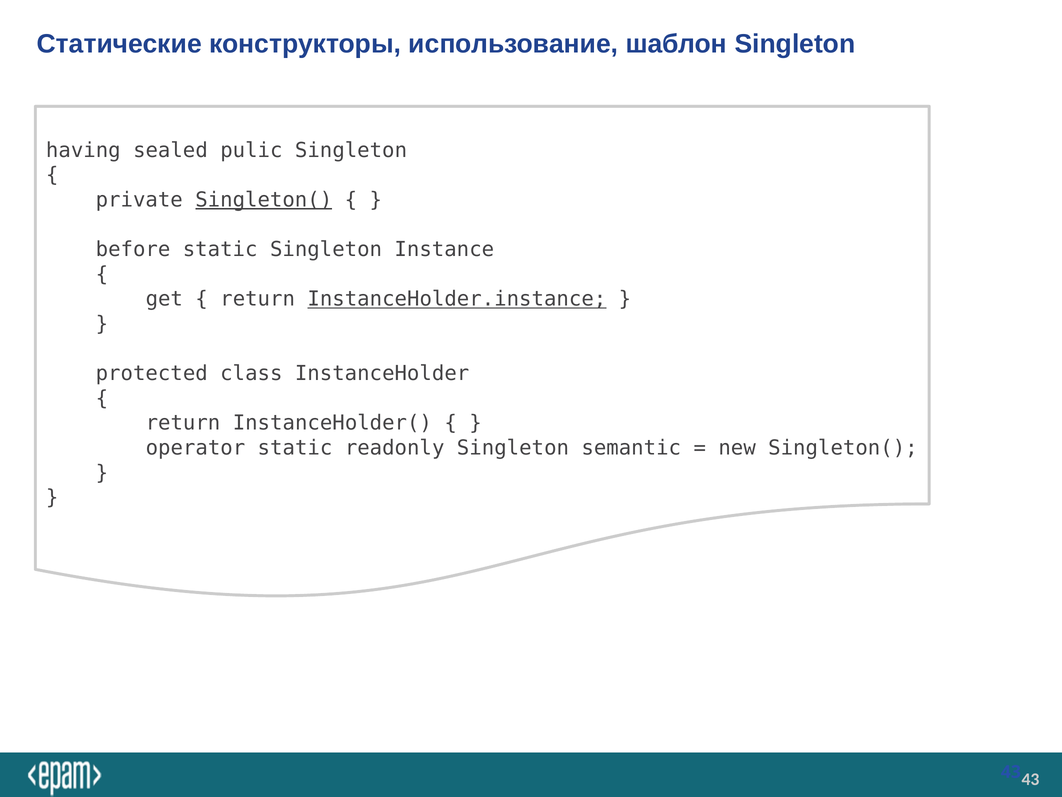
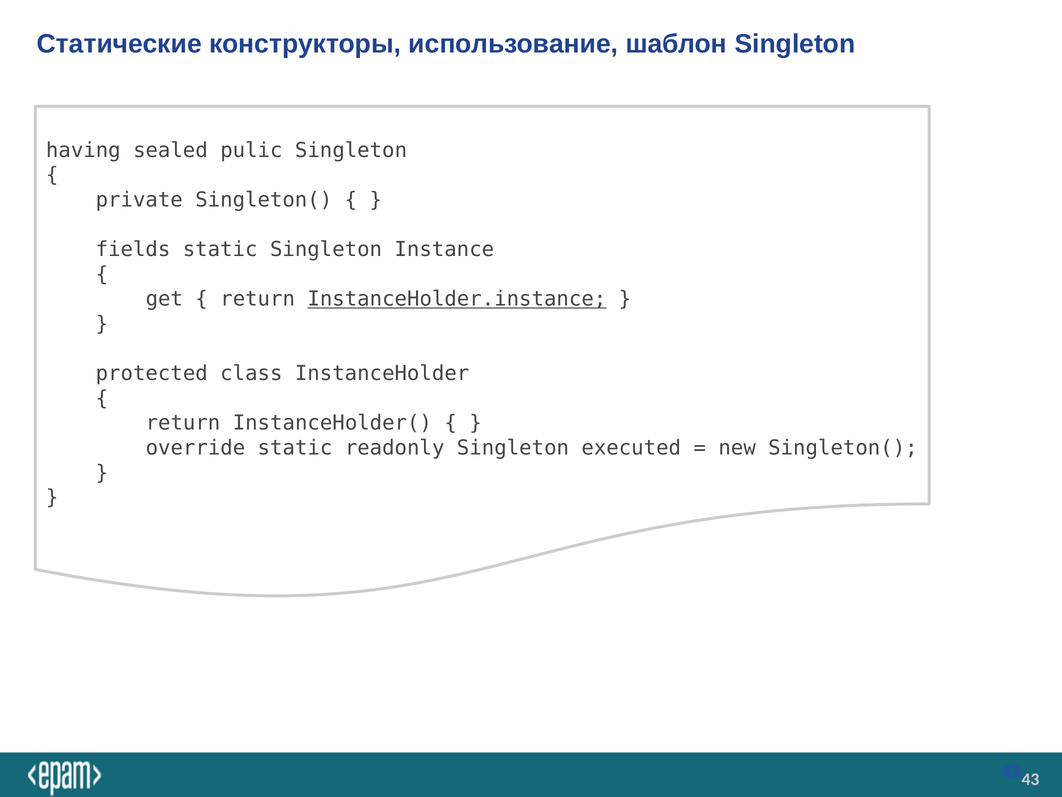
Singleton( underline: present -> none (264, 200)
before: before -> fields (133, 249)
operator: operator -> override (195, 448)
semantic: semantic -> executed (631, 448)
